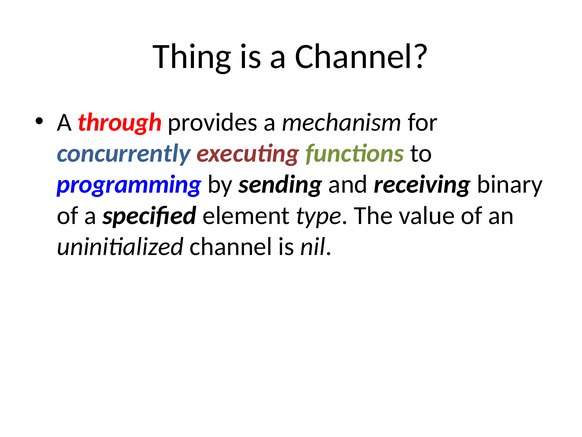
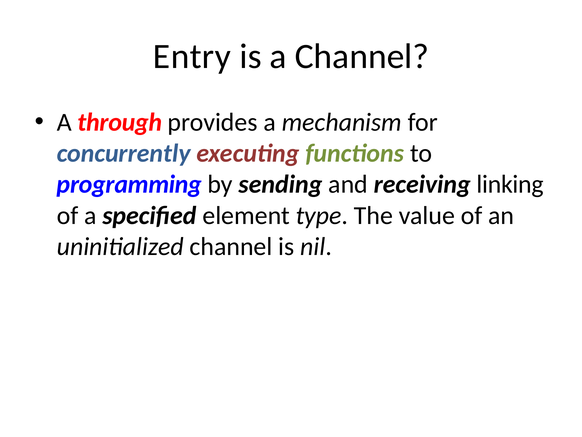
Thing: Thing -> Entry (192, 56)
binary: binary -> linking (510, 184)
